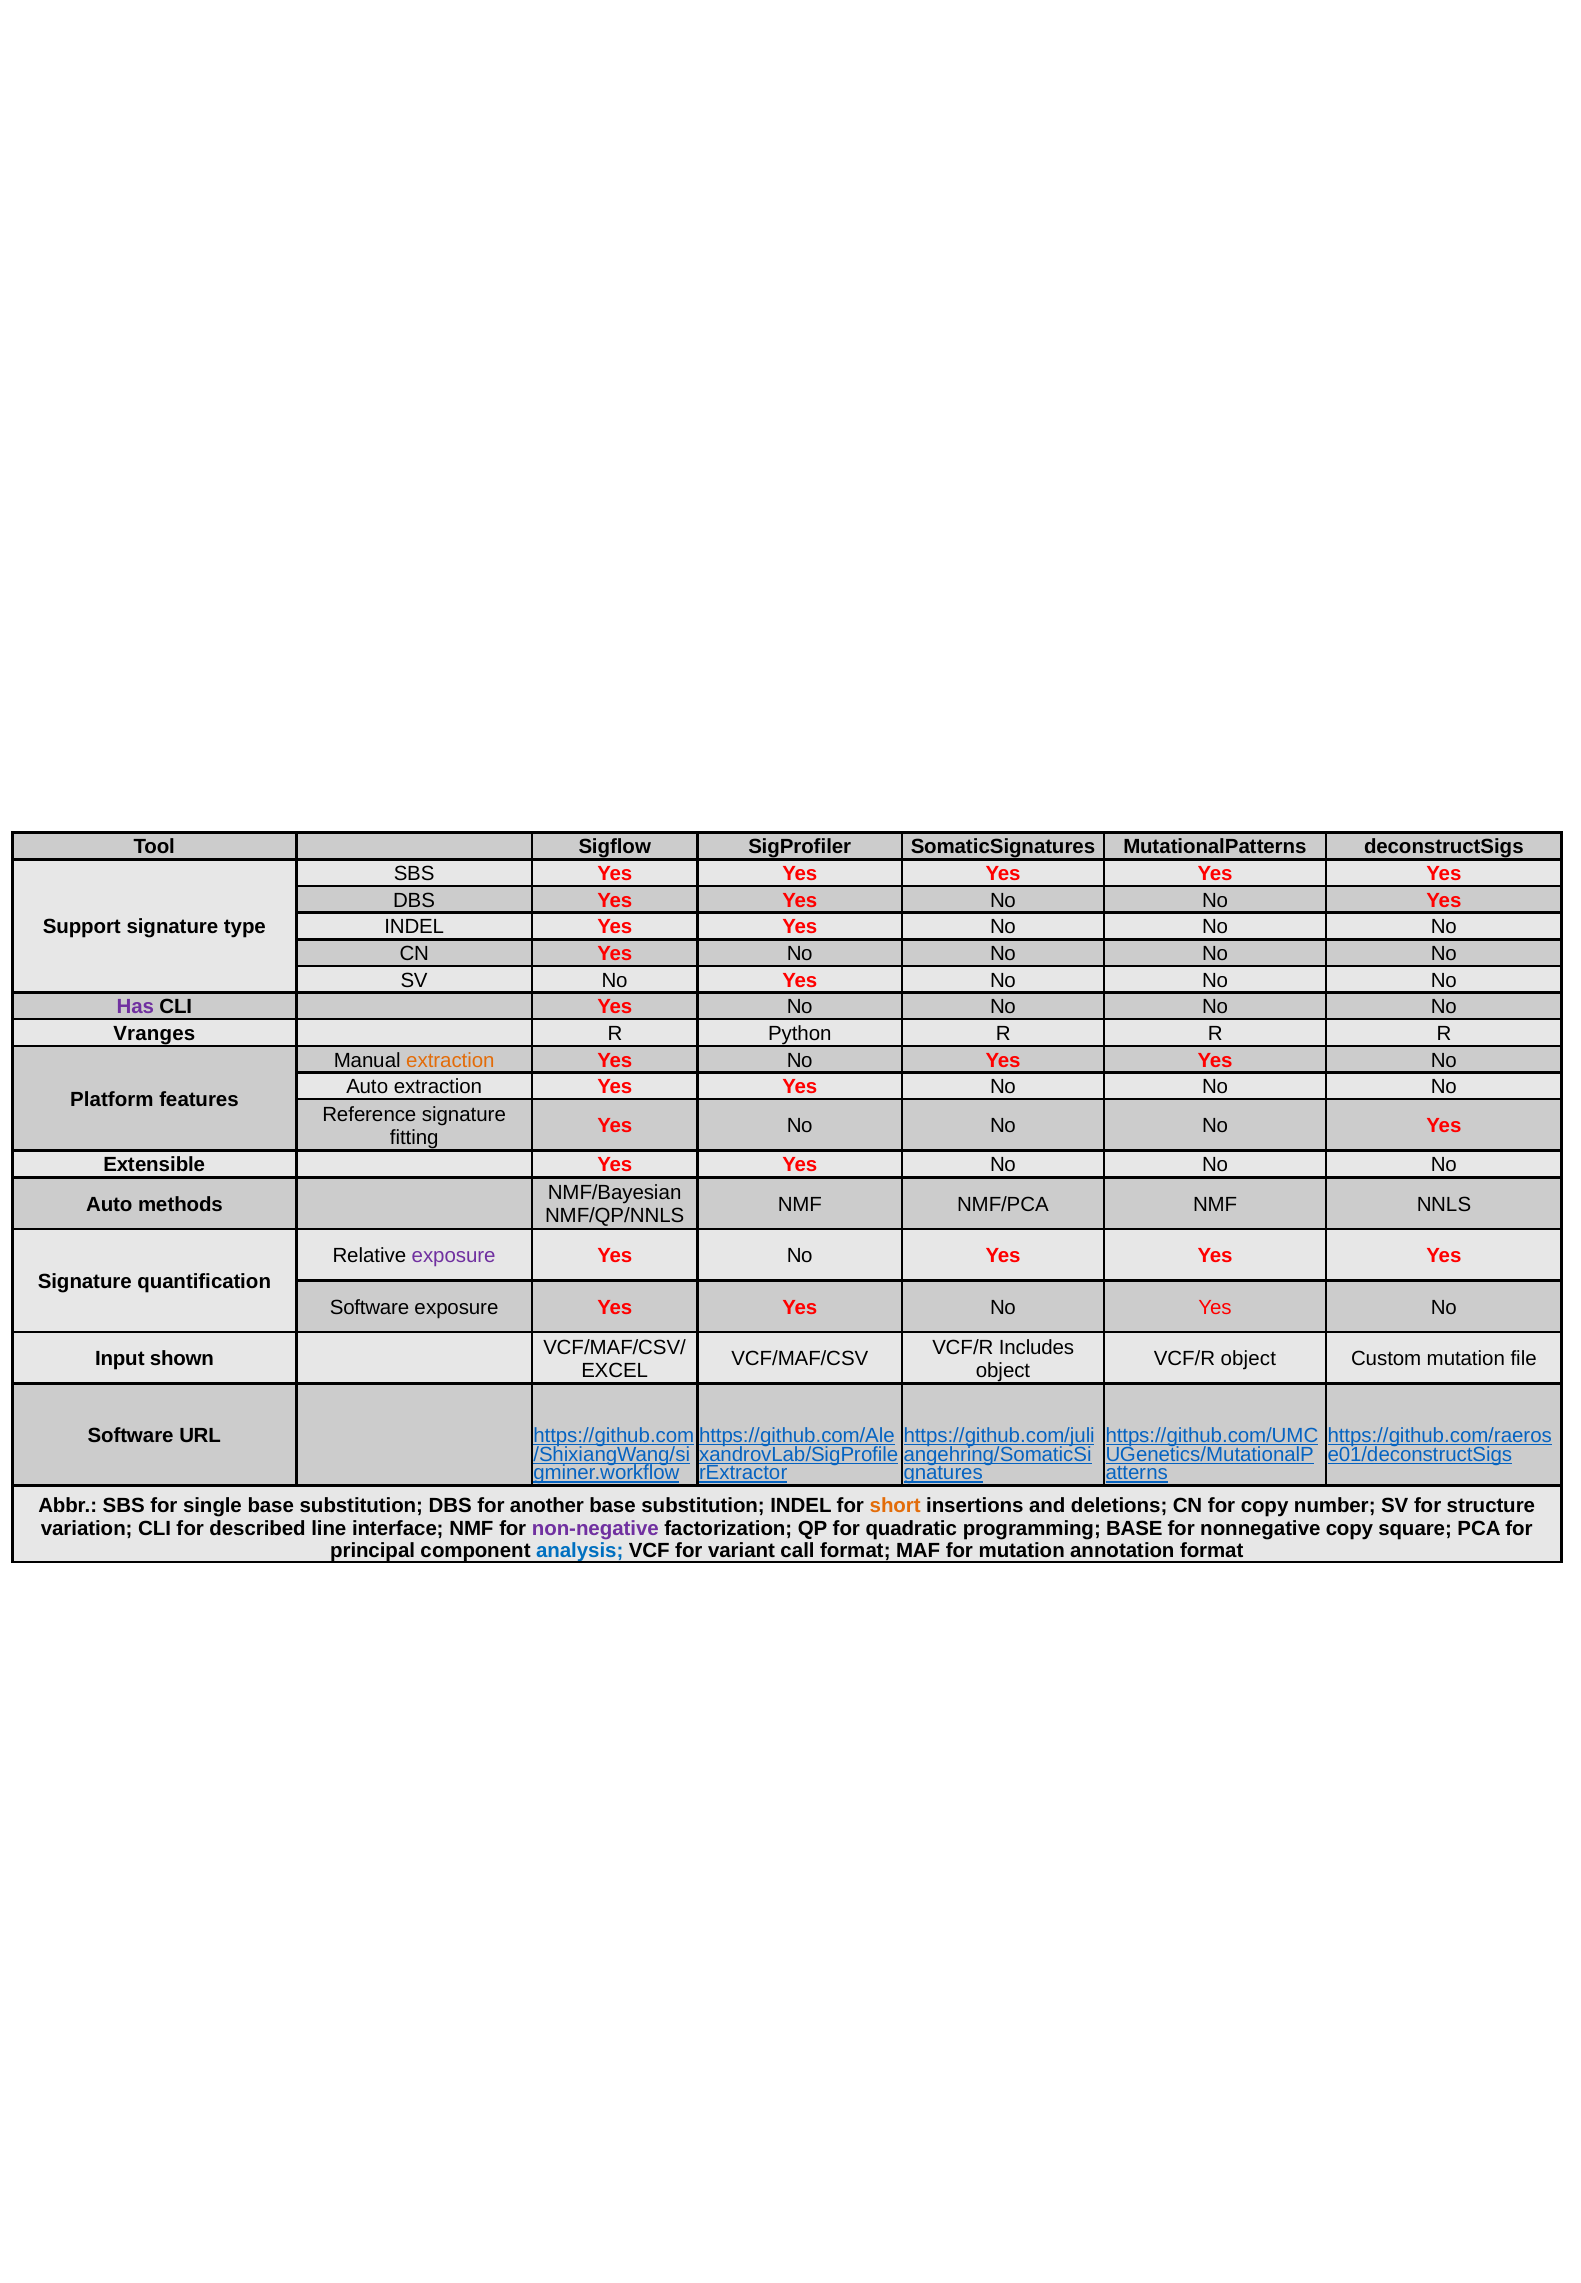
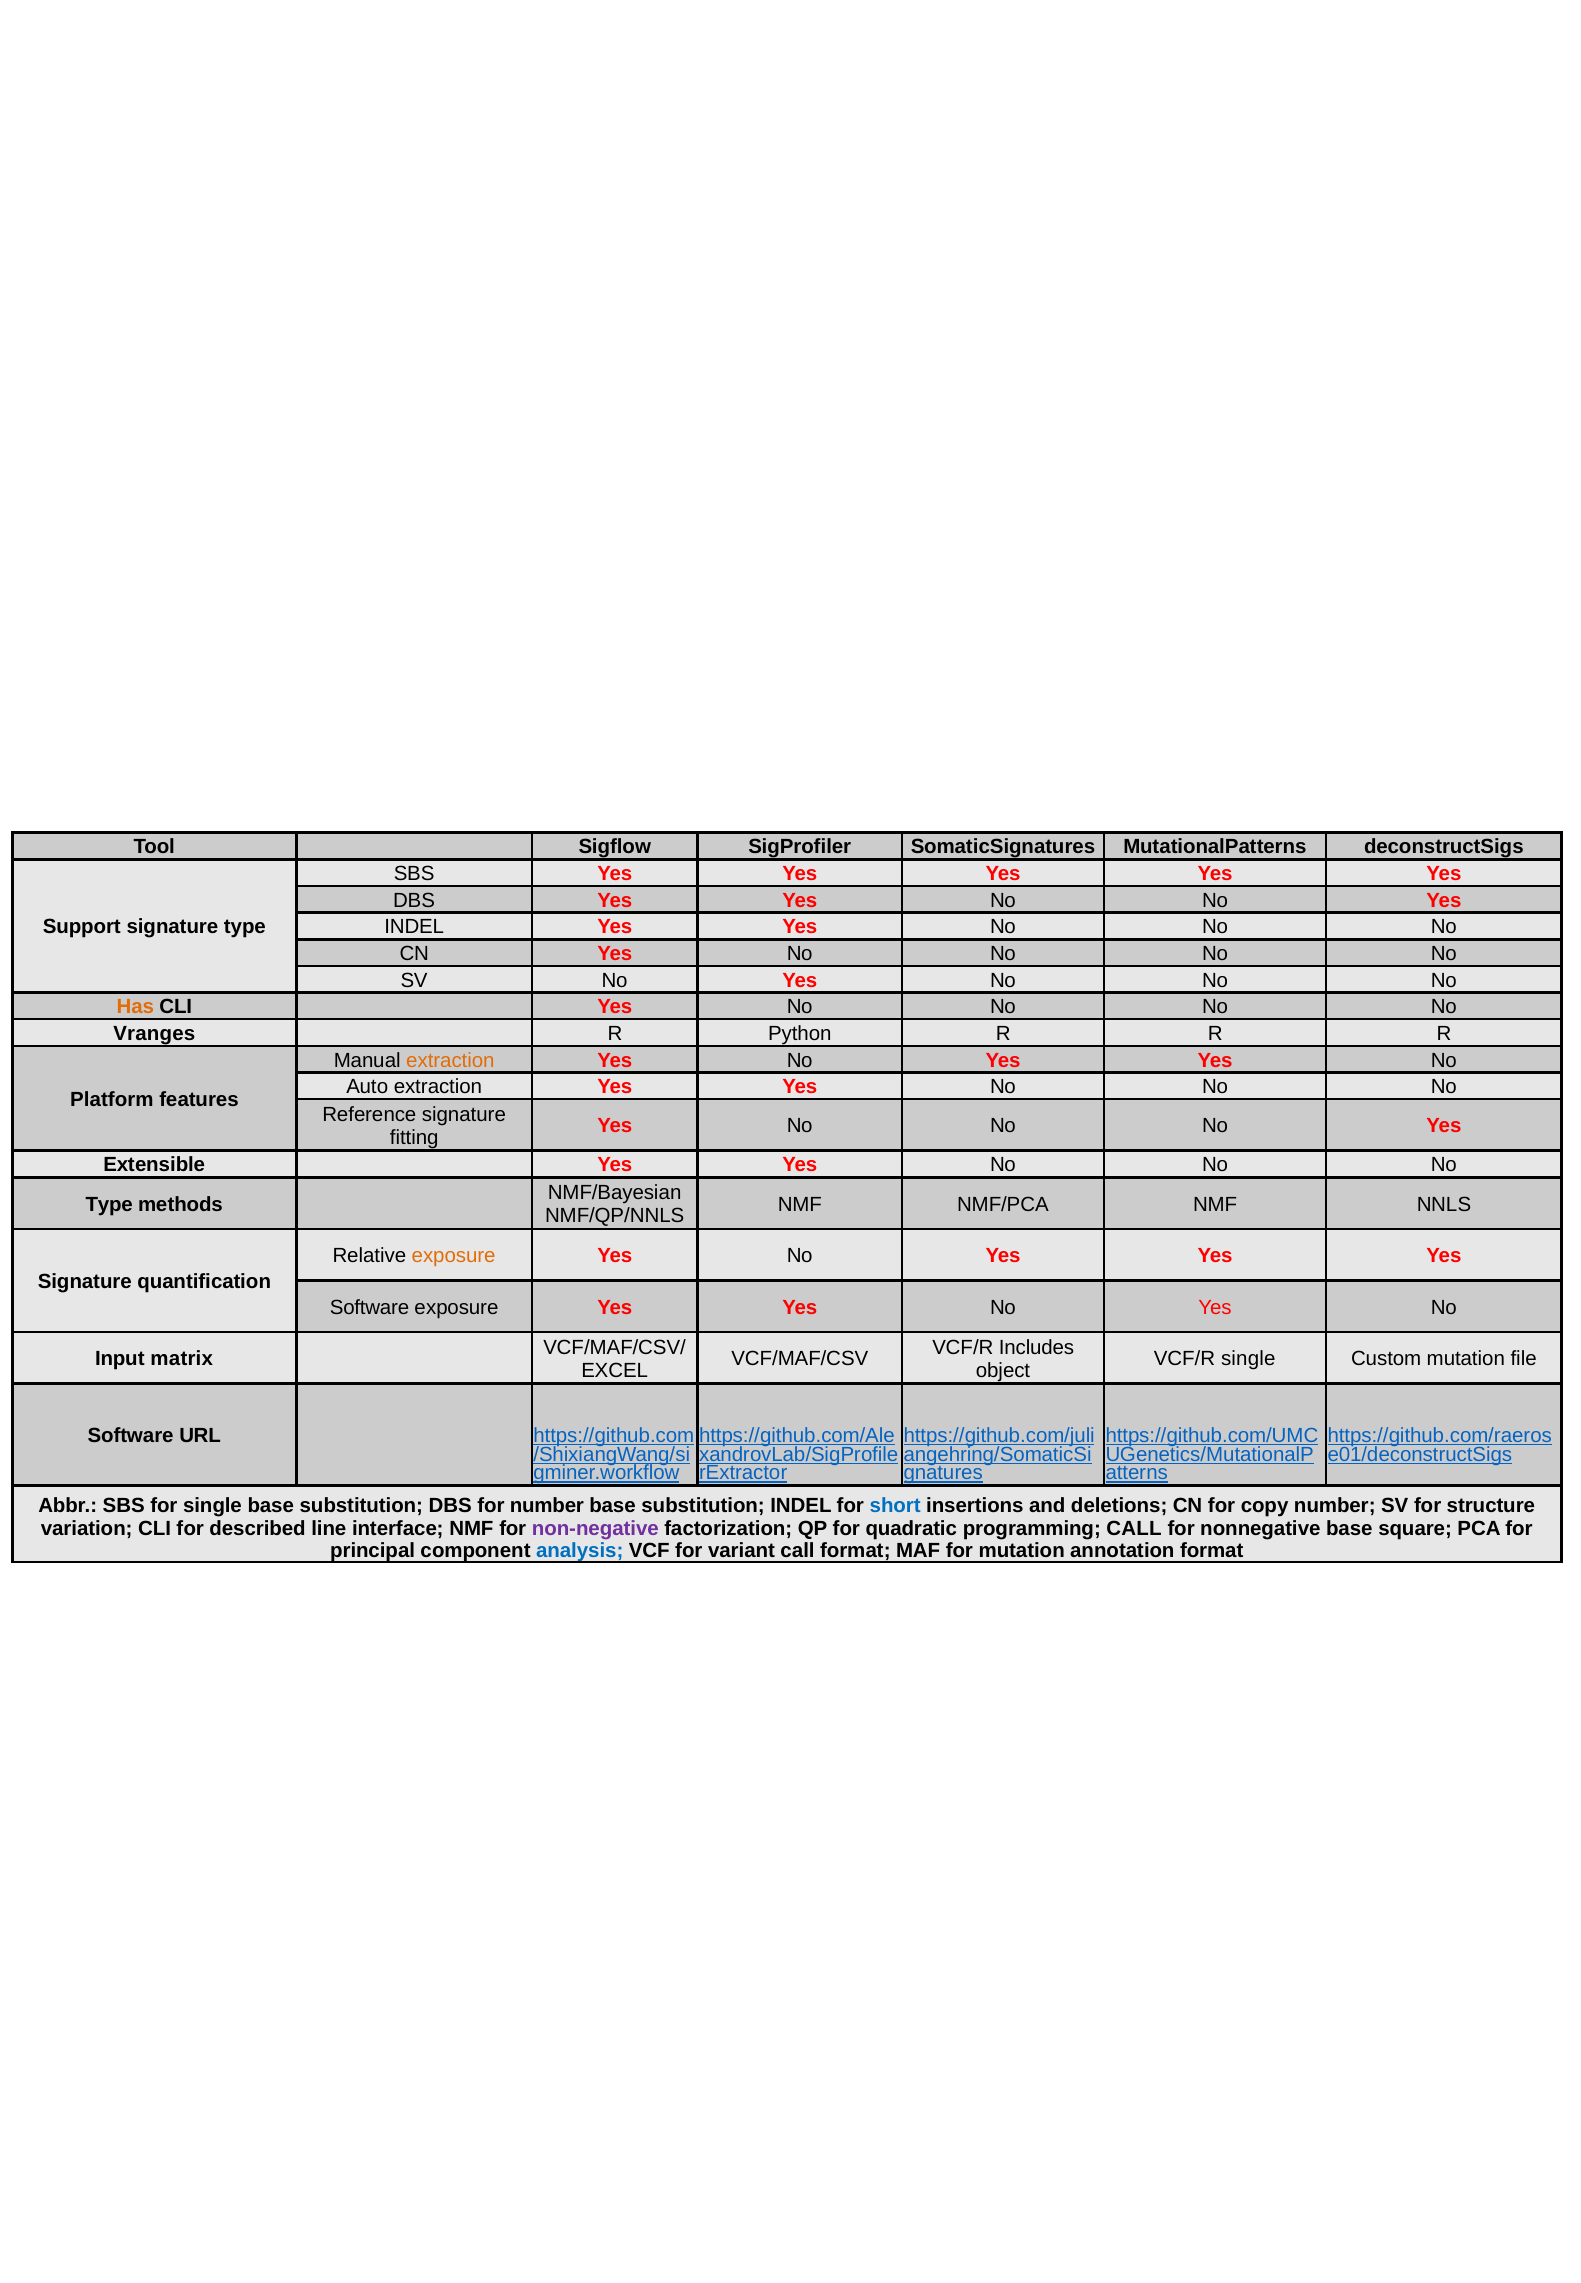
Has colour: purple -> orange (135, 1007)
Auto: Auto -> Type (109, 1205)
exposure colour: purple -> orange (454, 1256)
shown: shown -> matrix (182, 1360)
VCF/R object: object -> single (1248, 1360)
for another: another -> number (547, 1506)
short colour: orange -> blue (895, 1506)
programming BASE: BASE -> CALL (1134, 1529)
nonnegative copy: copy -> base (1349, 1529)
